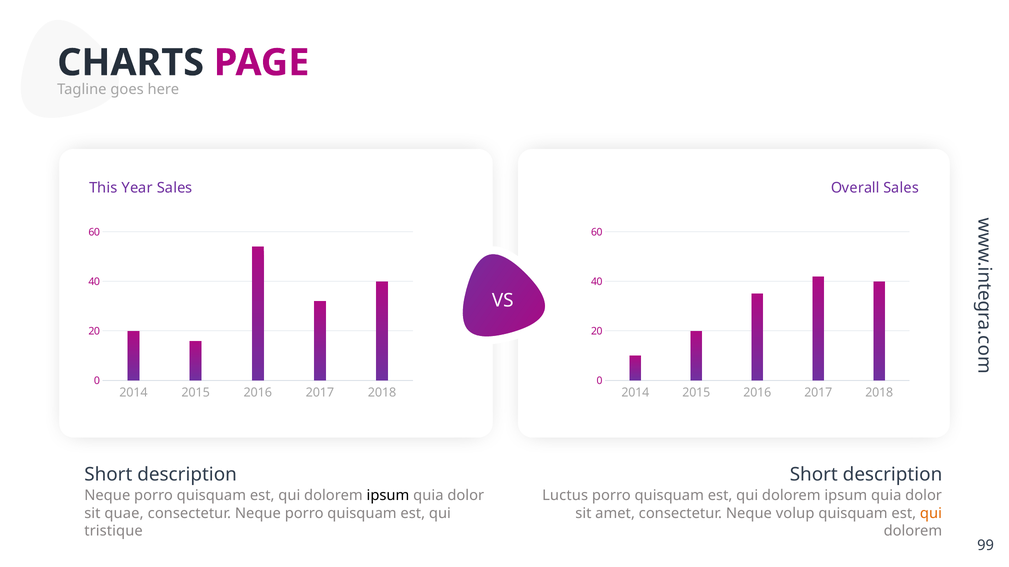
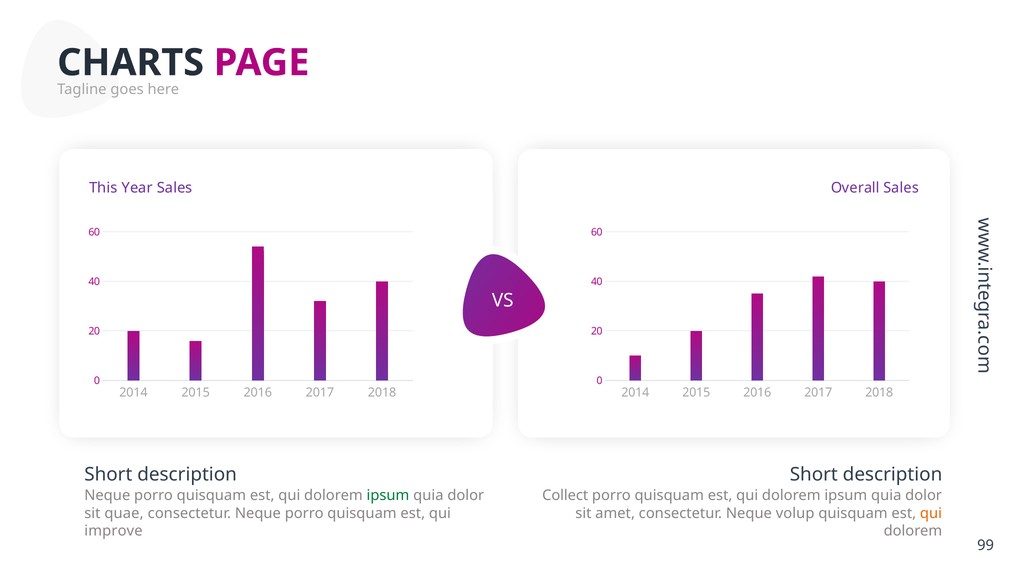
ipsum colour: black -> green (388, 496)
Luctus: Luctus -> Collect (565, 496)
tristique: tristique -> improve (113, 531)
